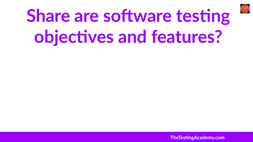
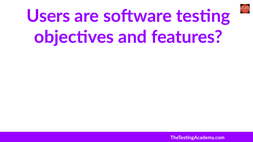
Share: Share -> Users (48, 16)
